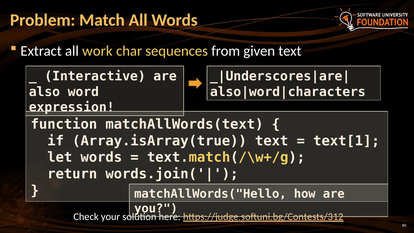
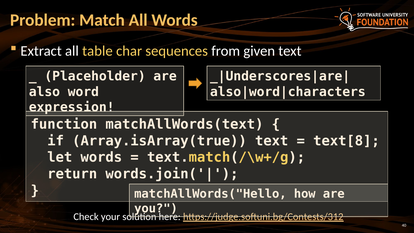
work: work -> table (97, 51)
Interactive: Interactive -> Placeholder (95, 76)
text[1: text[1 -> text[8 (346, 141)
